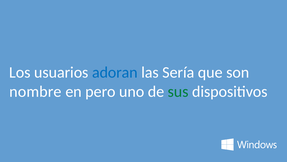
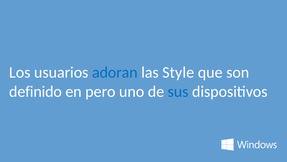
Sería: Sería -> Style (178, 72)
nombre: nombre -> definido (36, 91)
sus colour: green -> blue (178, 91)
